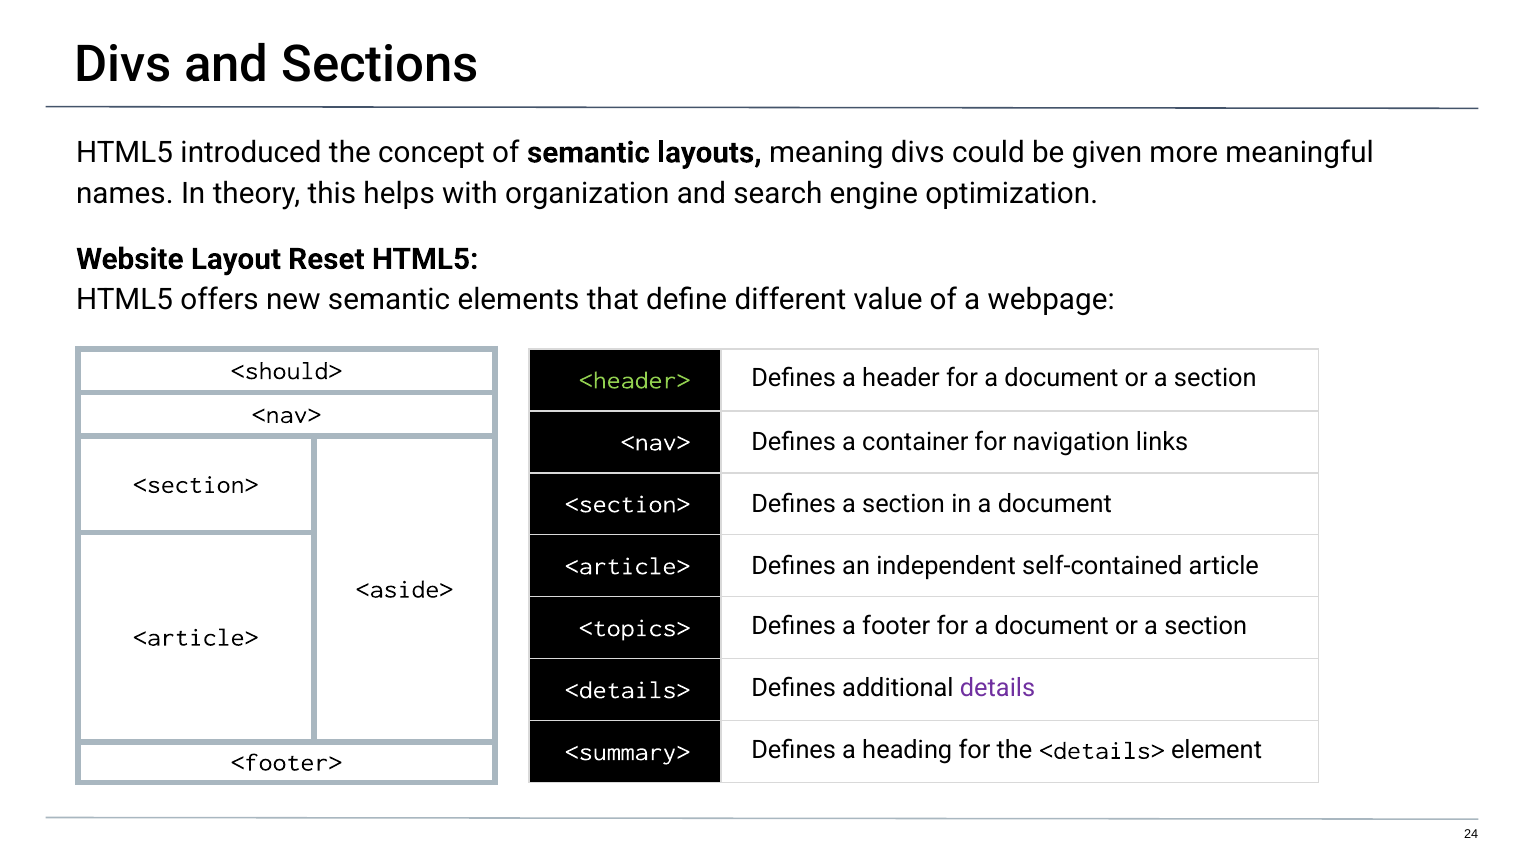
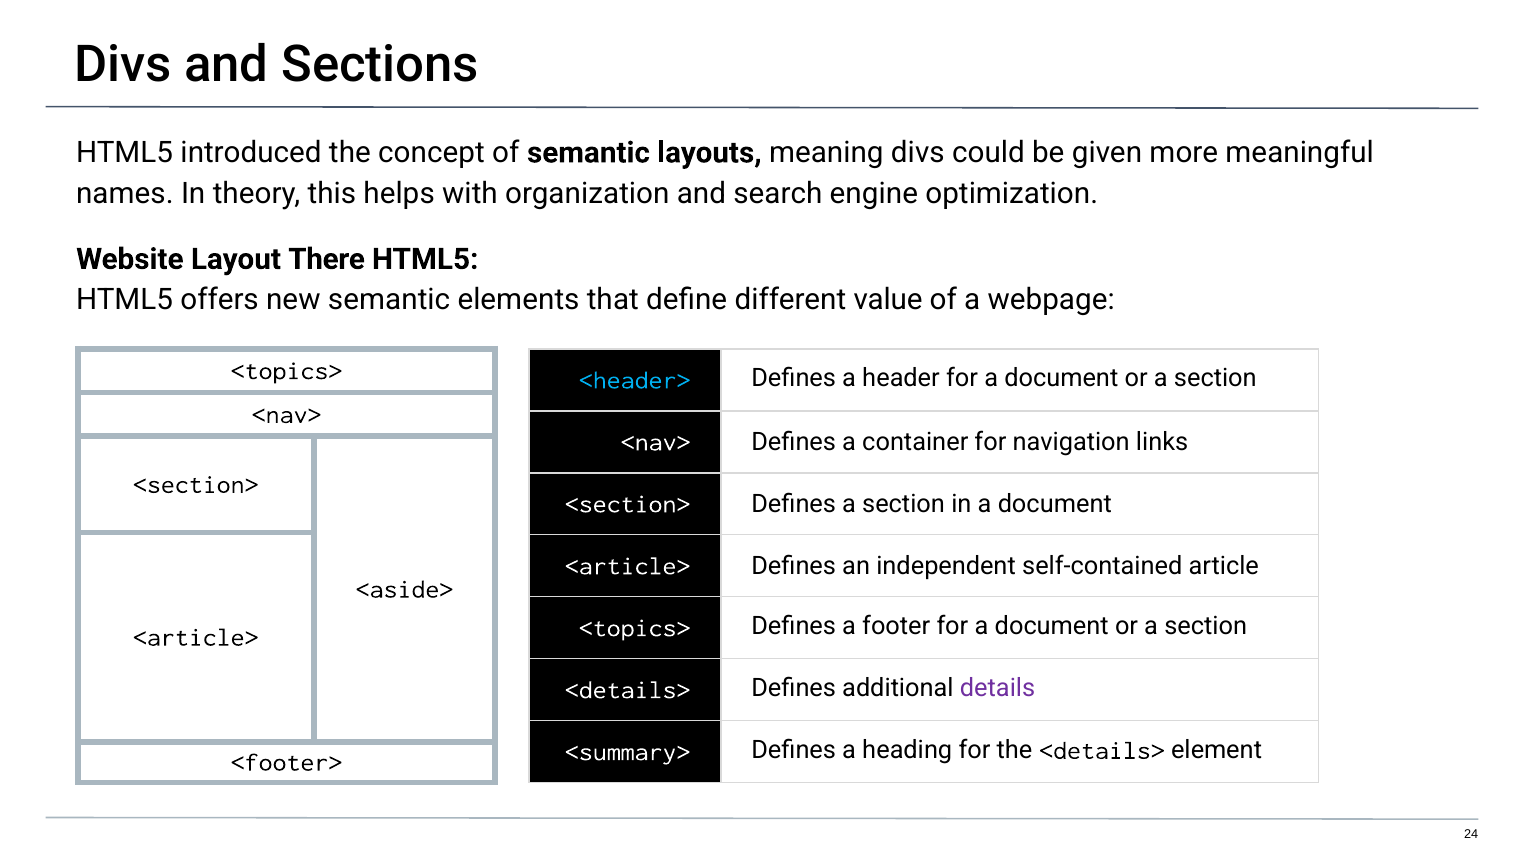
Reset: Reset -> There (327, 259)
<should>: <should> -> <topics> (287, 371)
<header> colour: light green -> light blue (635, 380)
